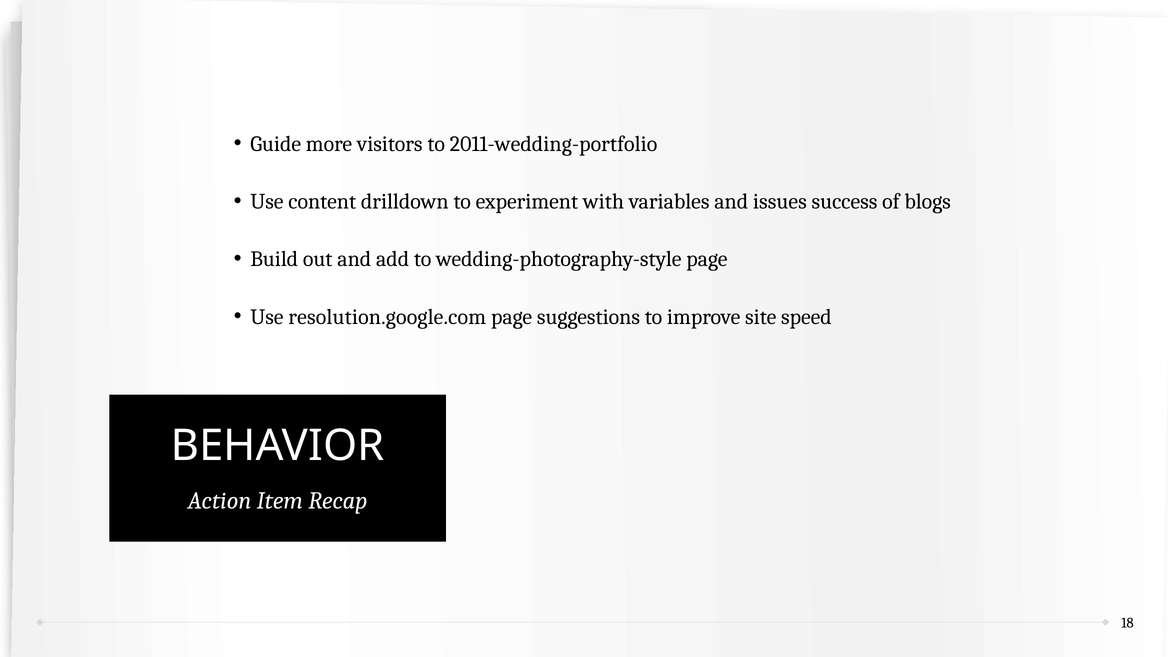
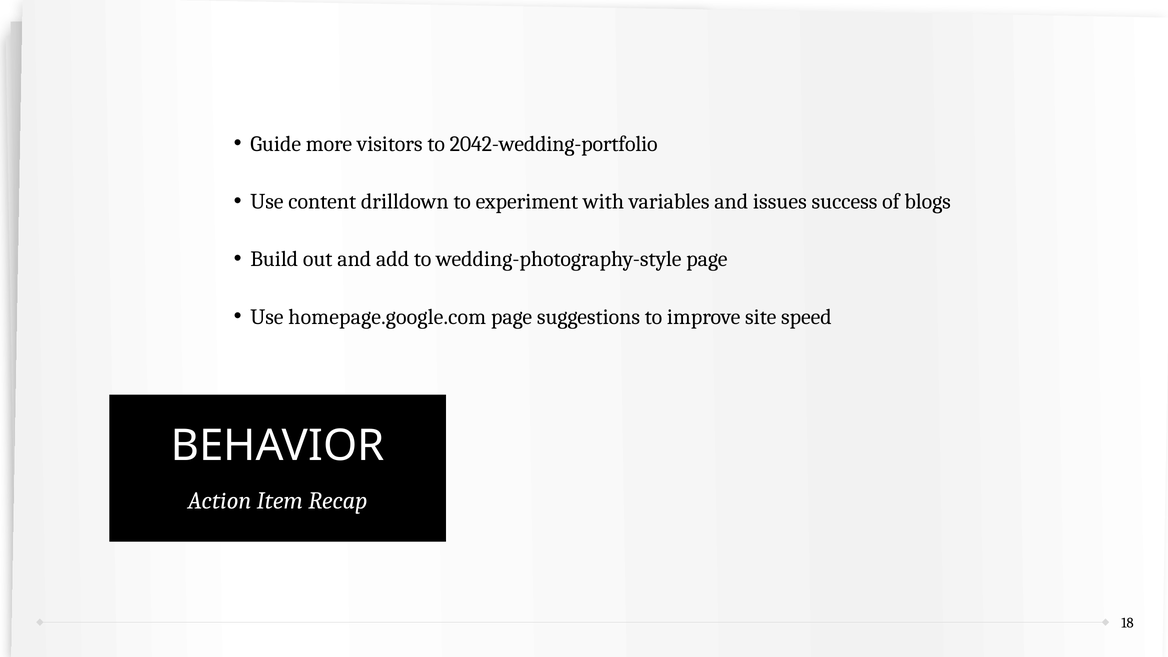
2011-wedding-portfolio: 2011-wedding-portfolio -> 2042-wedding-portfolio (554, 144)
resolution.google.com: resolution.google.com -> homepage.google.com (387, 317)
